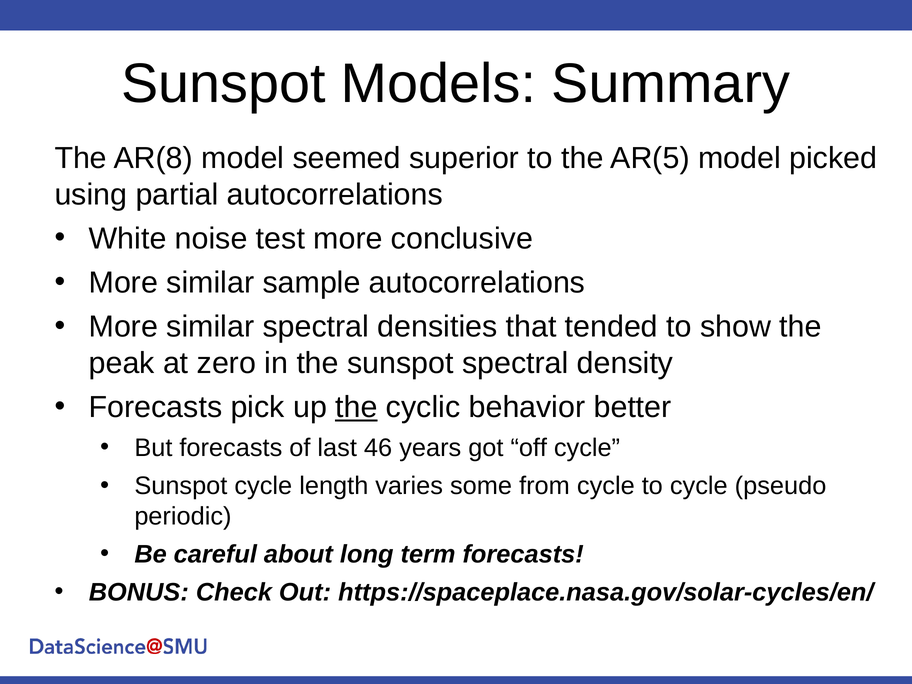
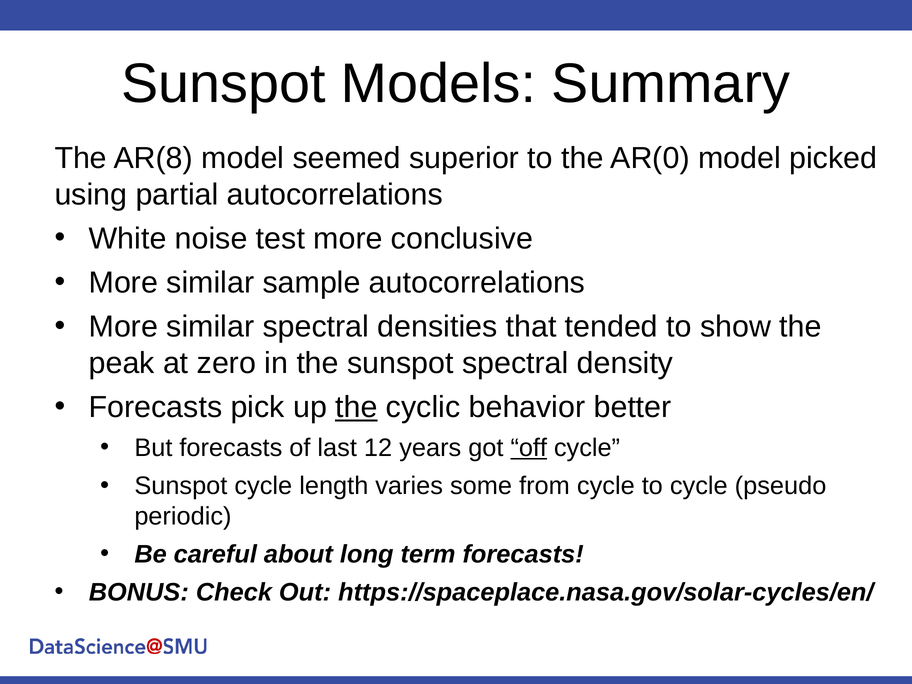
AR(5: AR(5 -> AR(0 (650, 158)
46: 46 -> 12 (378, 448)
off underline: none -> present (529, 448)
